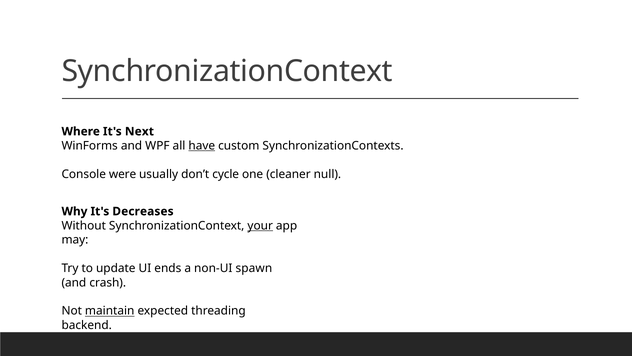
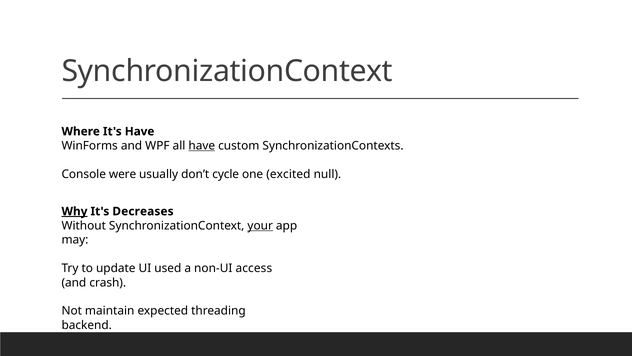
It's Next: Next -> Have (140, 131)
cleaner: cleaner -> excited (288, 174)
Why underline: none -> present (74, 211)
ends: ends -> used (168, 268)
spawn: spawn -> access (254, 268)
maintain underline: present -> none (110, 311)
